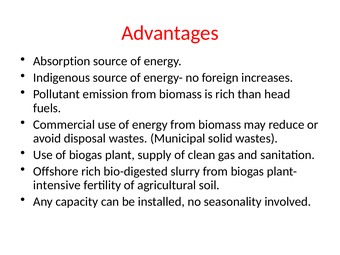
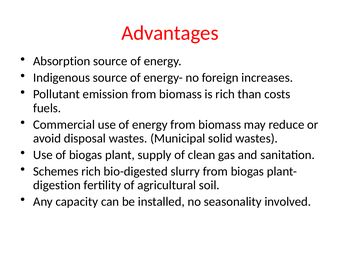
head: head -> costs (277, 94)
Offshore: Offshore -> Schemes (56, 171)
intensive: intensive -> digestion (57, 185)
